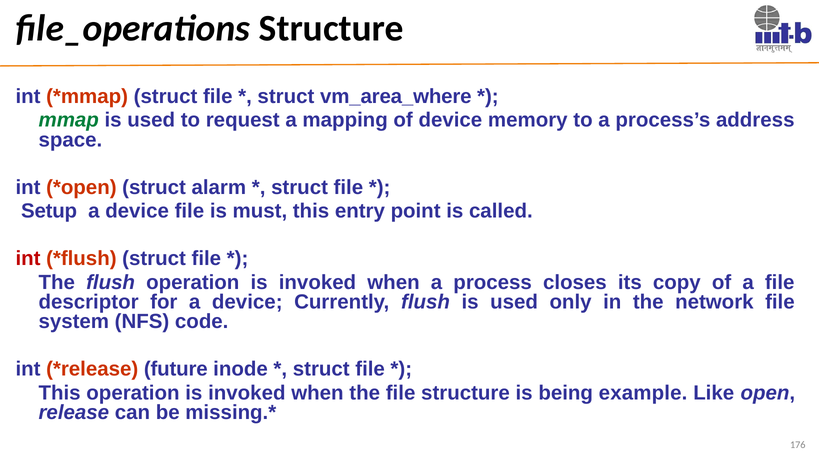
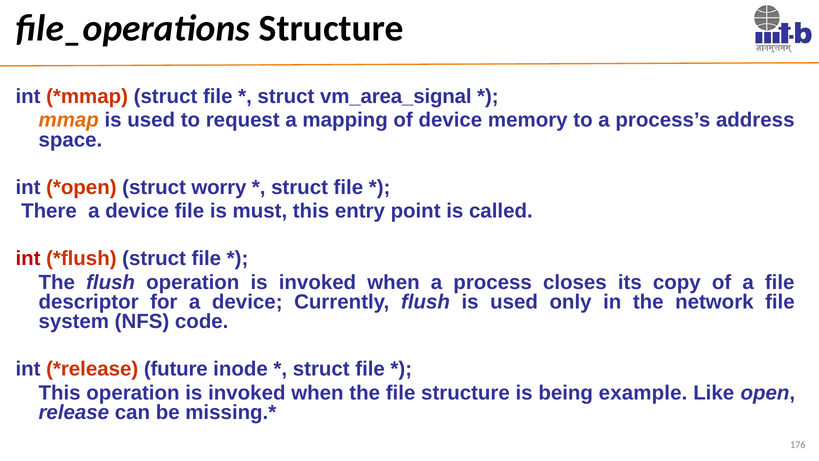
vm_area_where: vm_area_where -> vm_area_signal (396, 96)
mmap colour: green -> orange (69, 120)
alarm: alarm -> worry (219, 187)
Setup: Setup -> There (49, 211)
